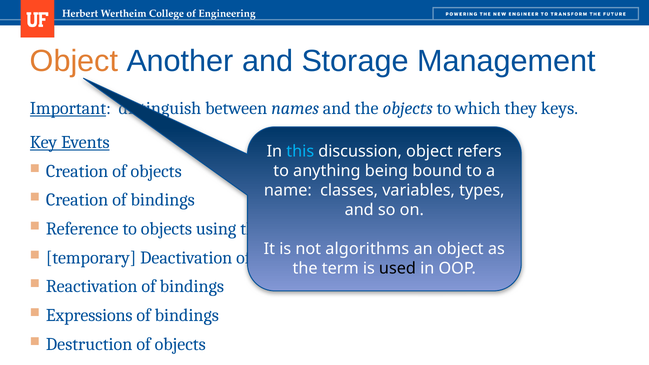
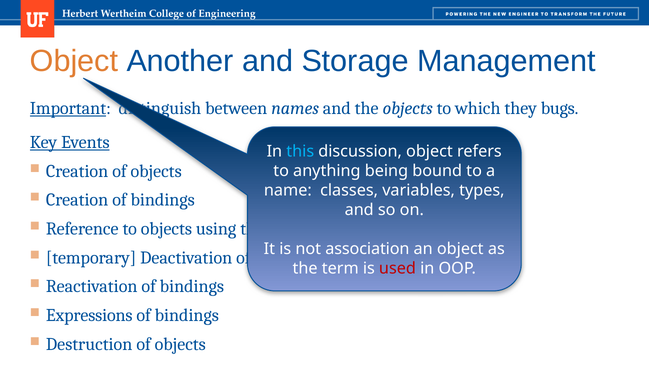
keys: keys -> bugs (560, 108)
algorithms: algorithms -> association (367, 249)
used colour: black -> red (397, 268)
